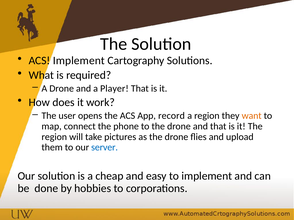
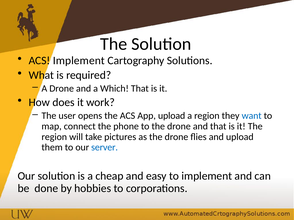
Player: Player -> Which (114, 89)
App record: record -> upload (172, 116)
want colour: orange -> blue (252, 116)
